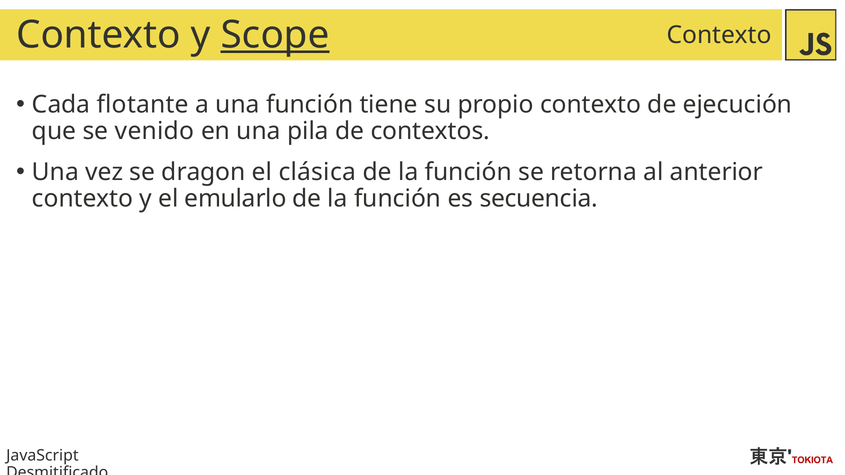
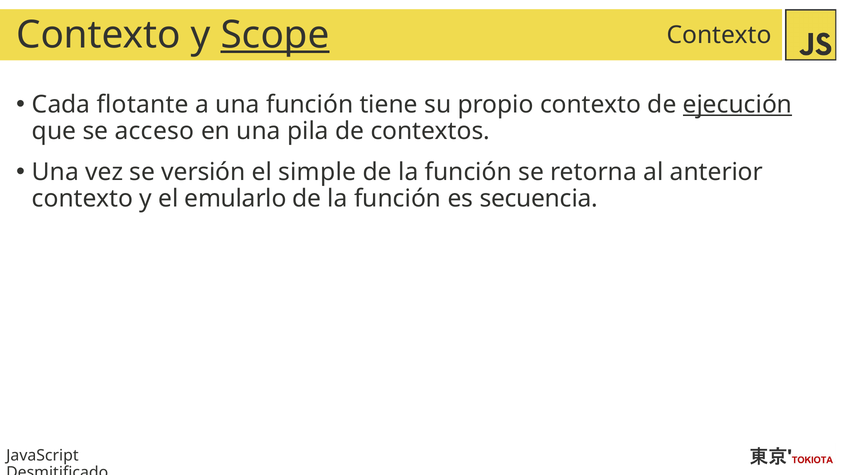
ejecución underline: none -> present (737, 105)
venido: venido -> acceso (154, 131)
dragon: dragon -> versión (203, 172)
clásica: clásica -> simple (317, 172)
